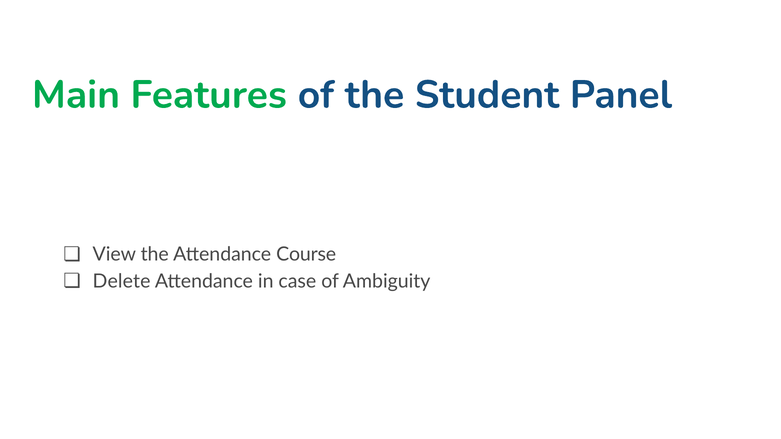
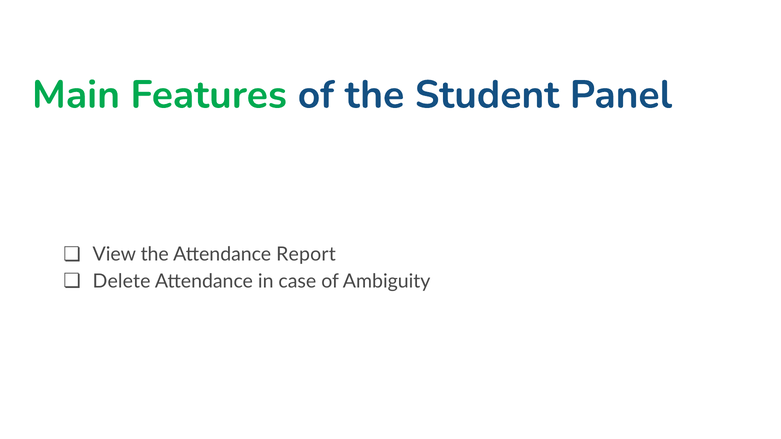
Course: Course -> Report (306, 255)
